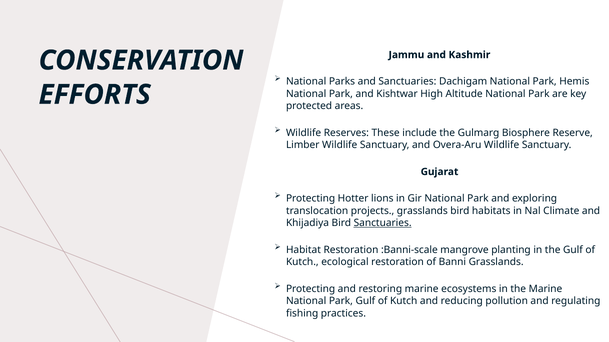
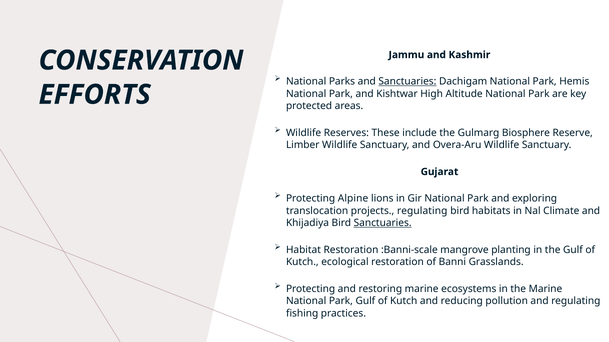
Sanctuaries underline: none -> present (407, 82)
Hotter: Hotter -> Alpine (353, 199)
projects grasslands: grasslands -> regulating (422, 211)
